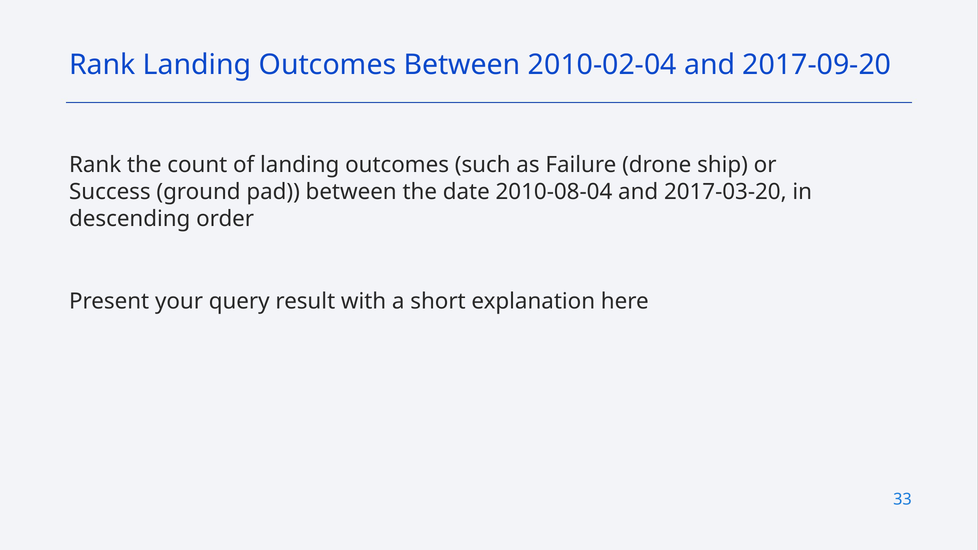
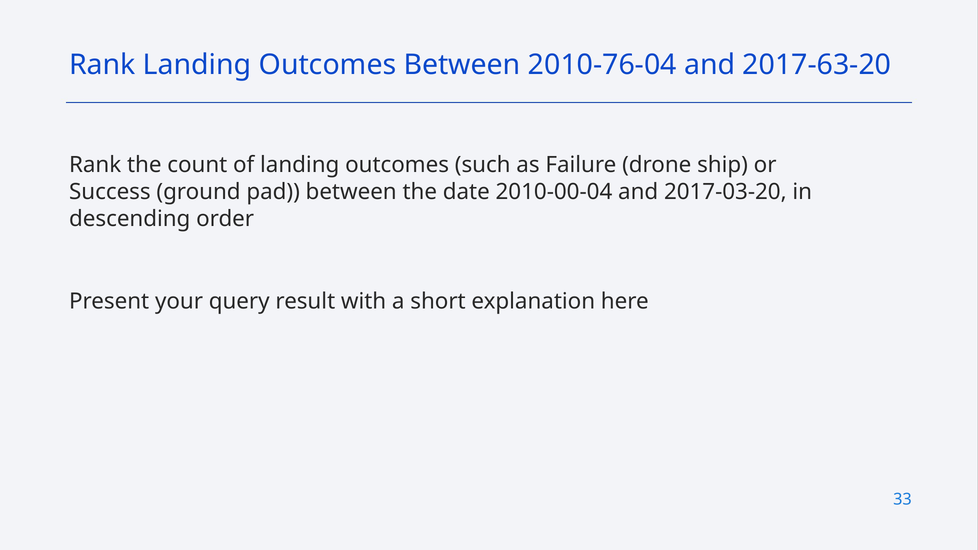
2010-02-04: 2010-02-04 -> 2010-76-04 (602, 65)
2017-09-20: 2017-09-20 -> 2017-63-20 (817, 65)
2010-08-04: 2010-08-04 -> 2010-00-04 (554, 192)
